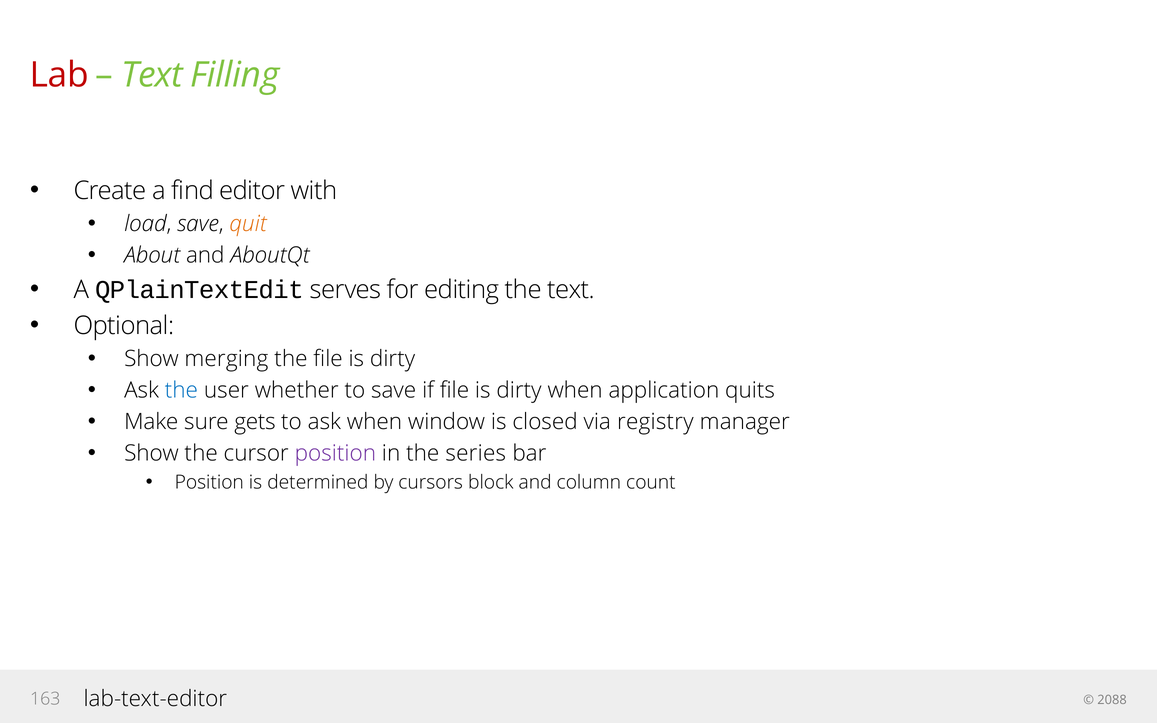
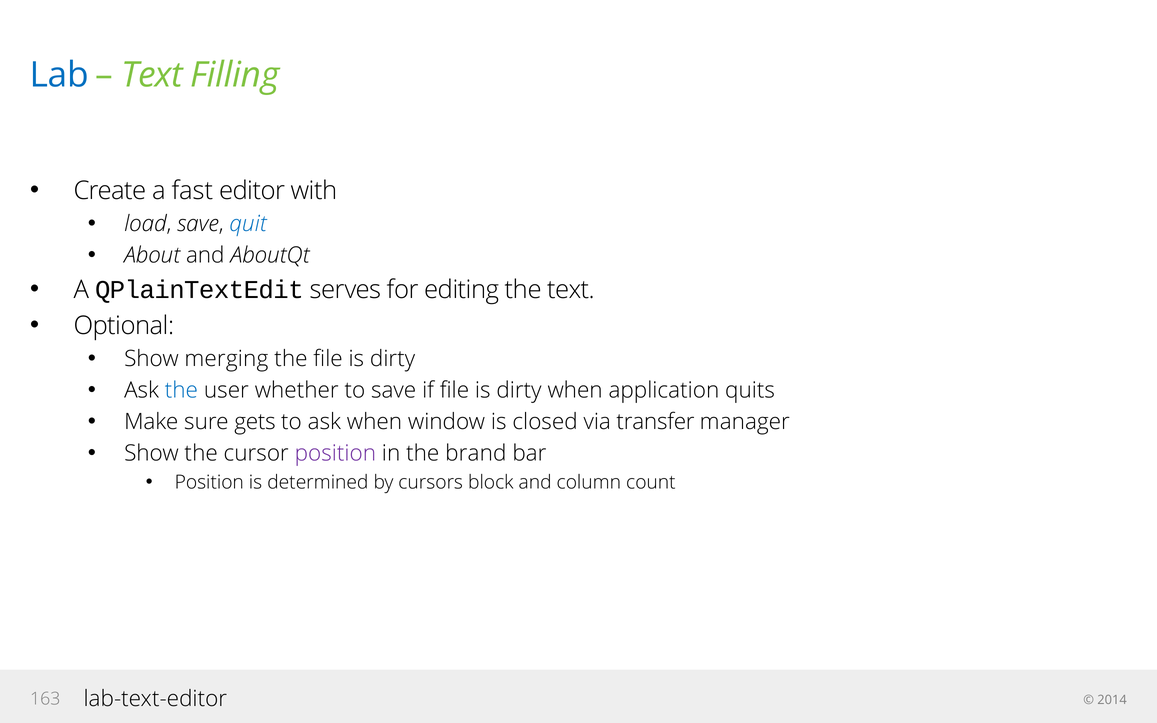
Lab colour: red -> blue (59, 75)
find: find -> fast (192, 191)
quit colour: orange -> blue (248, 224)
registry: registry -> transfer (656, 422)
series: series -> brand (476, 454)
2088: 2088 -> 2014 (1112, 700)
